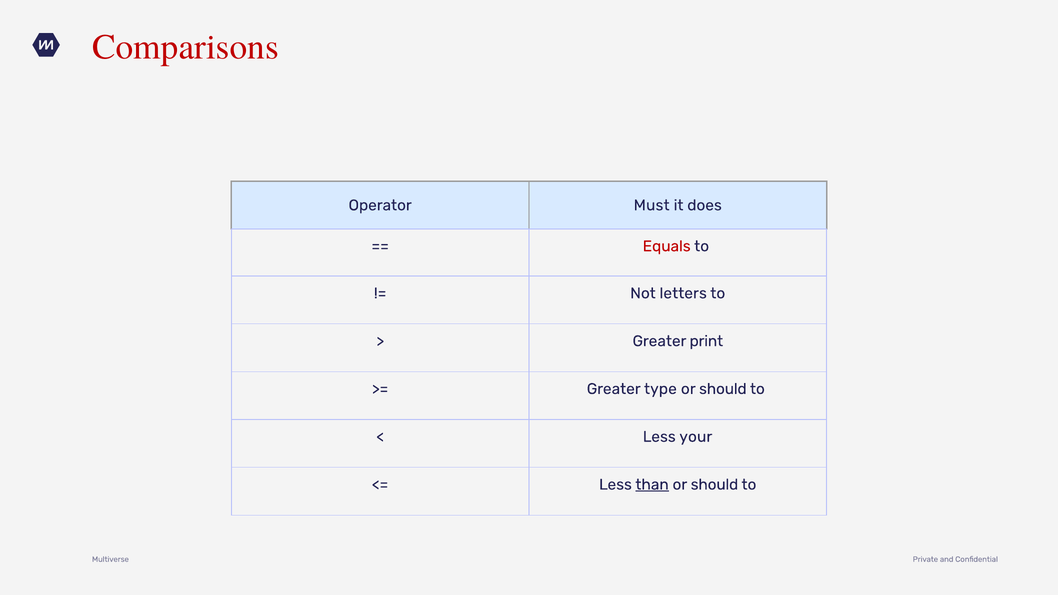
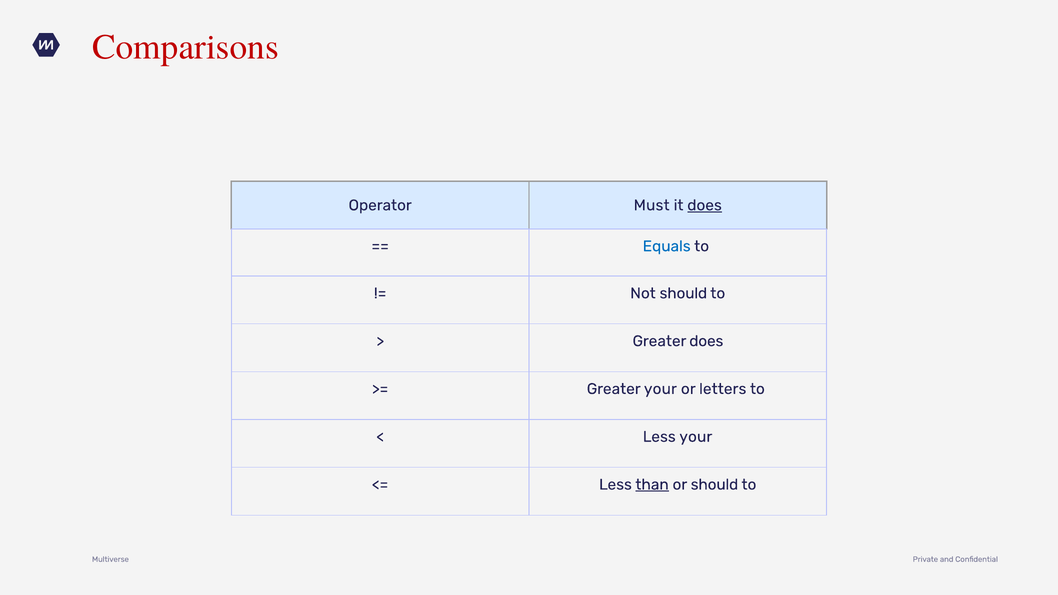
does underline: none -> present (705, 205)
Equals colour: red -> blue (667, 246)
Not letters: letters -> should (683, 293)
Greater print: print -> does (706, 341)
Greater type: type -> your (660, 389)
should: should -> letters (723, 389)
